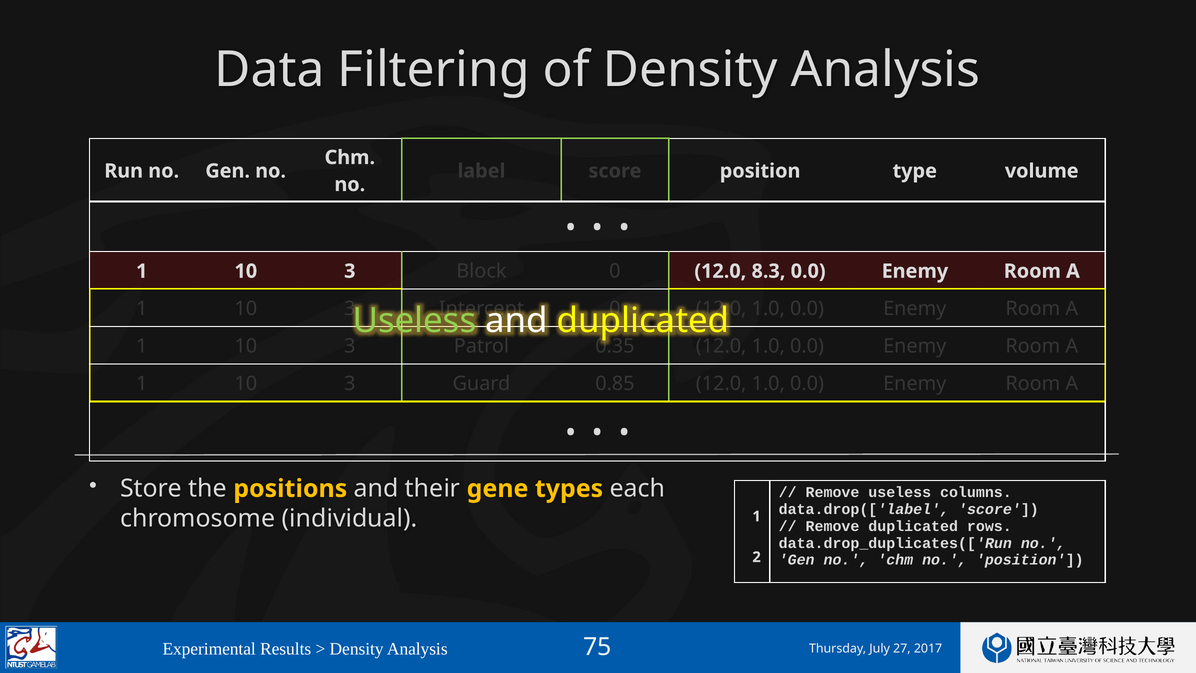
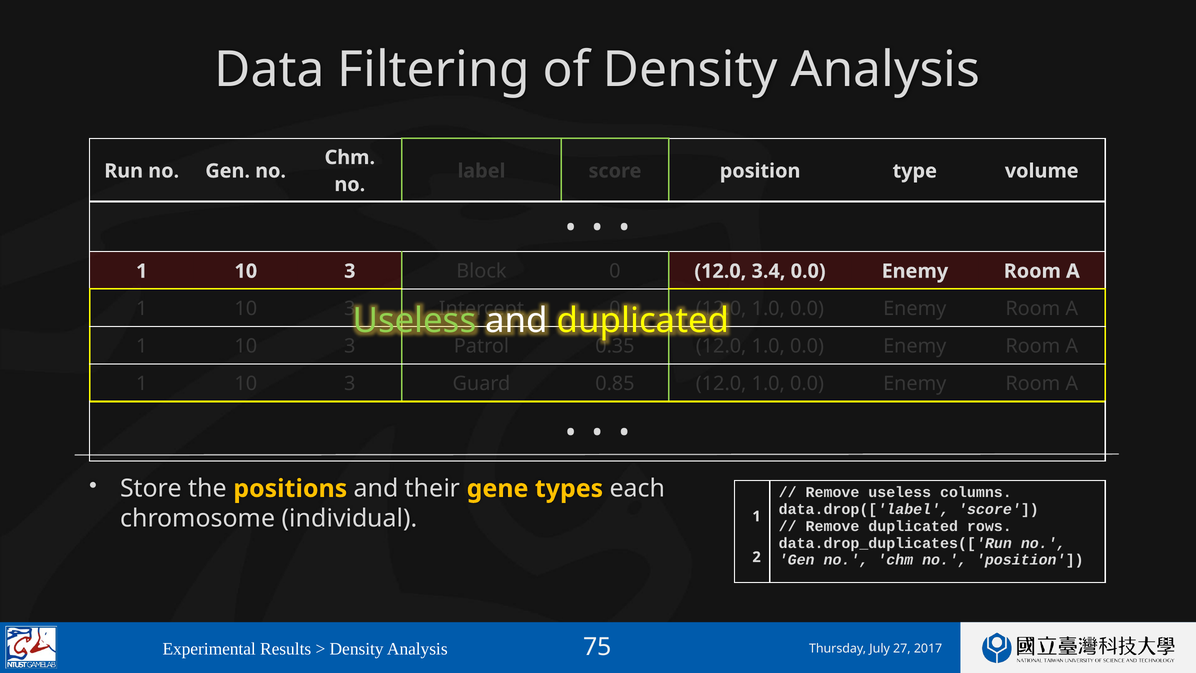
8.3: 8.3 -> 3.4 (768, 271)
